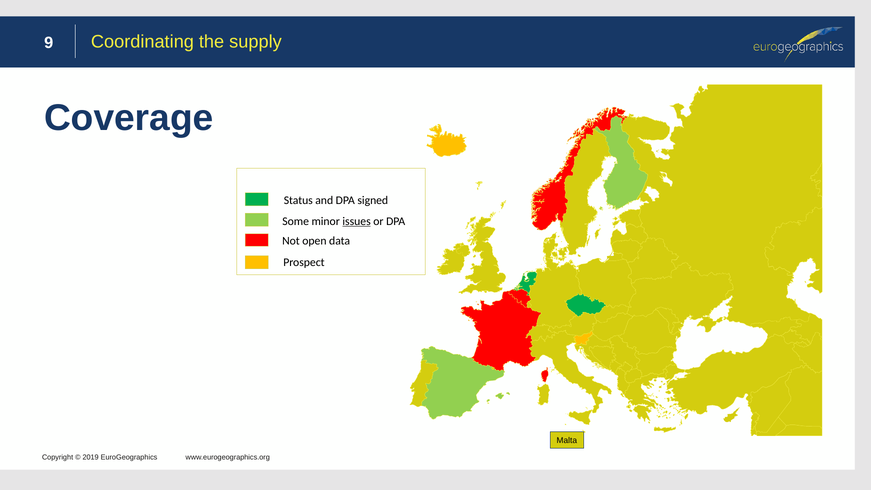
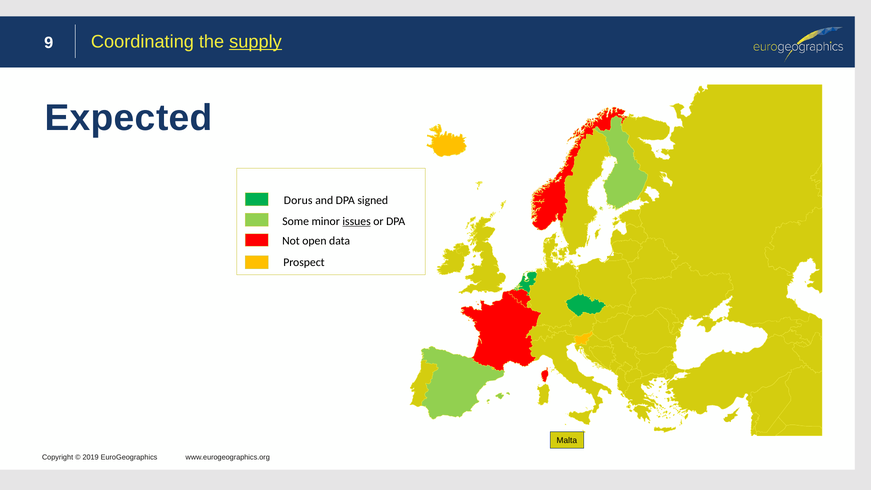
supply underline: none -> present (255, 42)
Coverage: Coverage -> Expected (129, 118)
Status: Status -> Dorus (298, 201)
